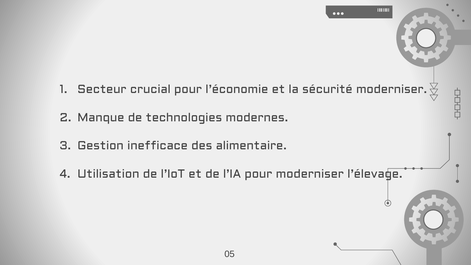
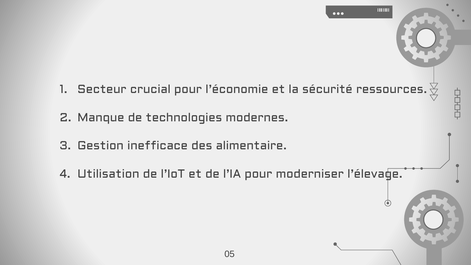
sécurité moderniser: moderniser -> ressources (392, 89)
